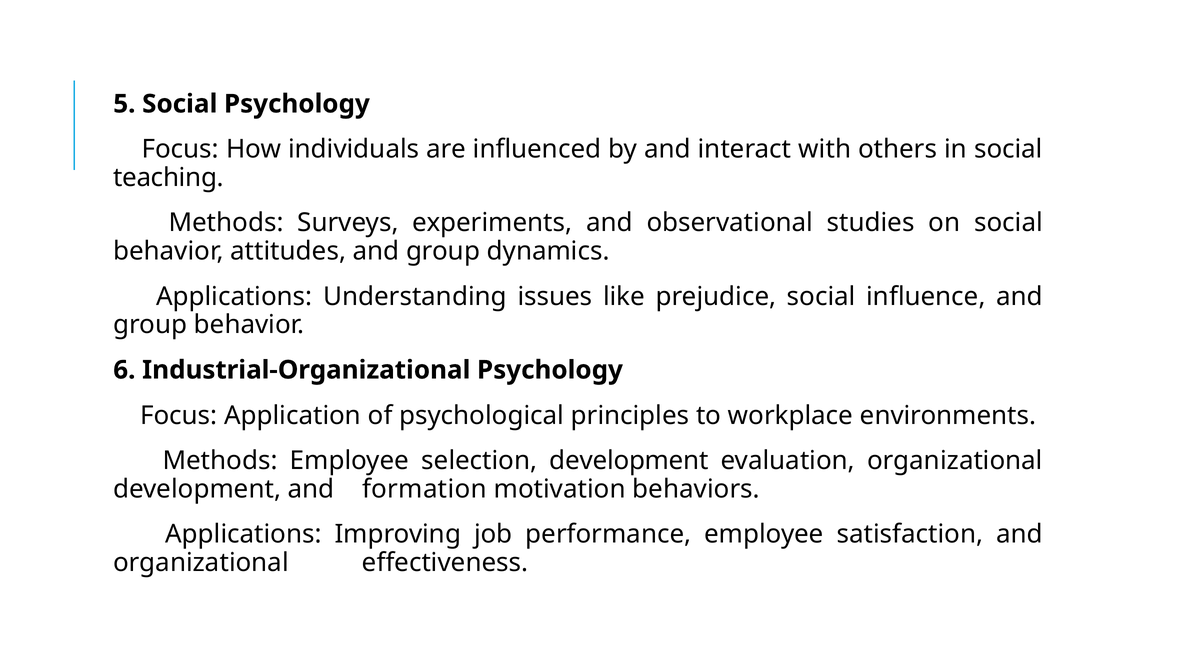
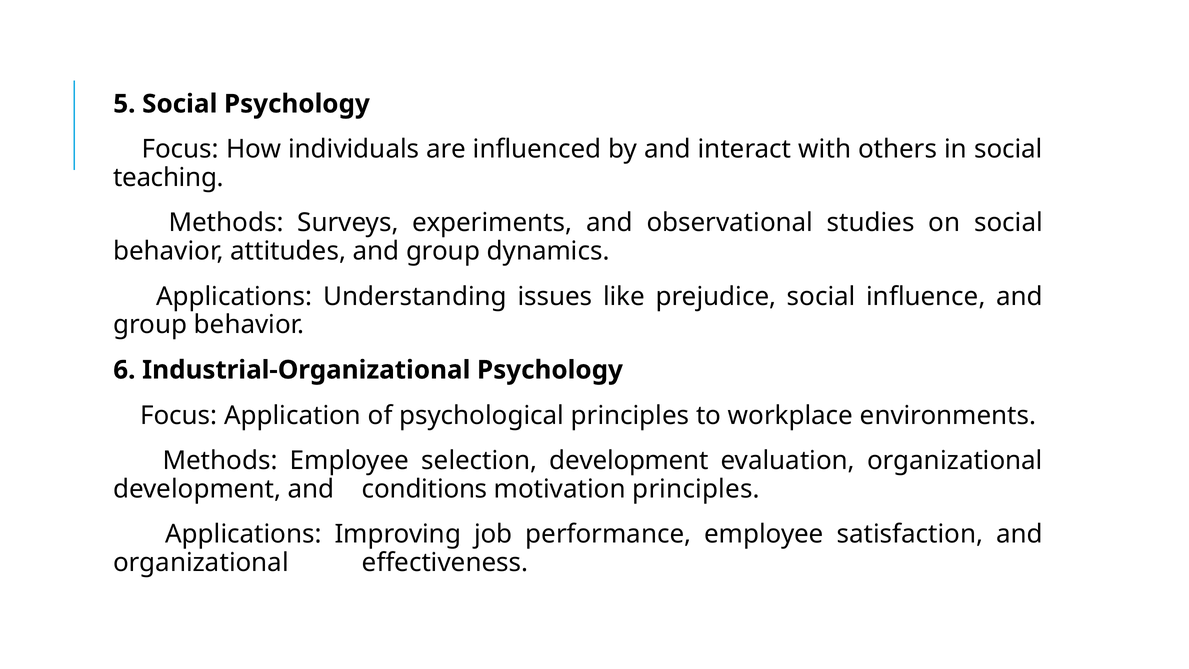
formation: formation -> conditions (425, 489)
motivation behaviors: behaviors -> principles (696, 489)
